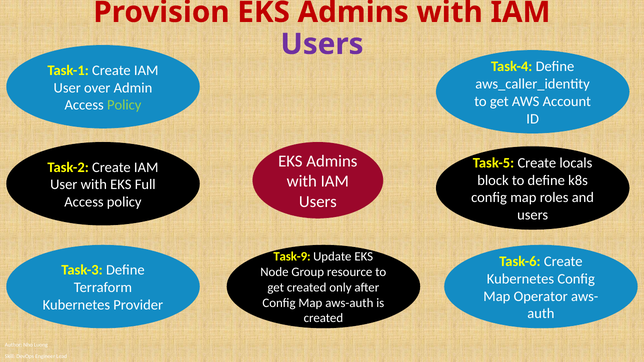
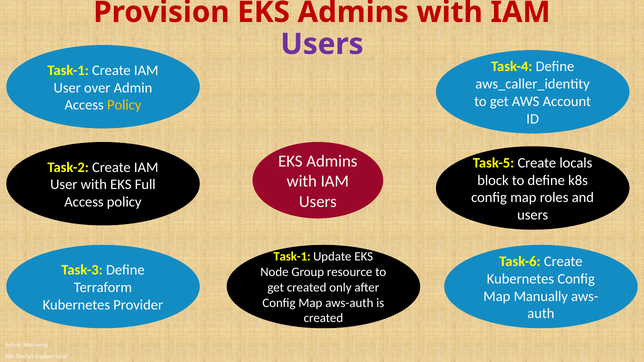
Policy colour: light green -> yellow (124, 105)
Task-9: Task-9 -> Task-1 (292, 257)
Operator: Operator -> Manually (541, 296)
